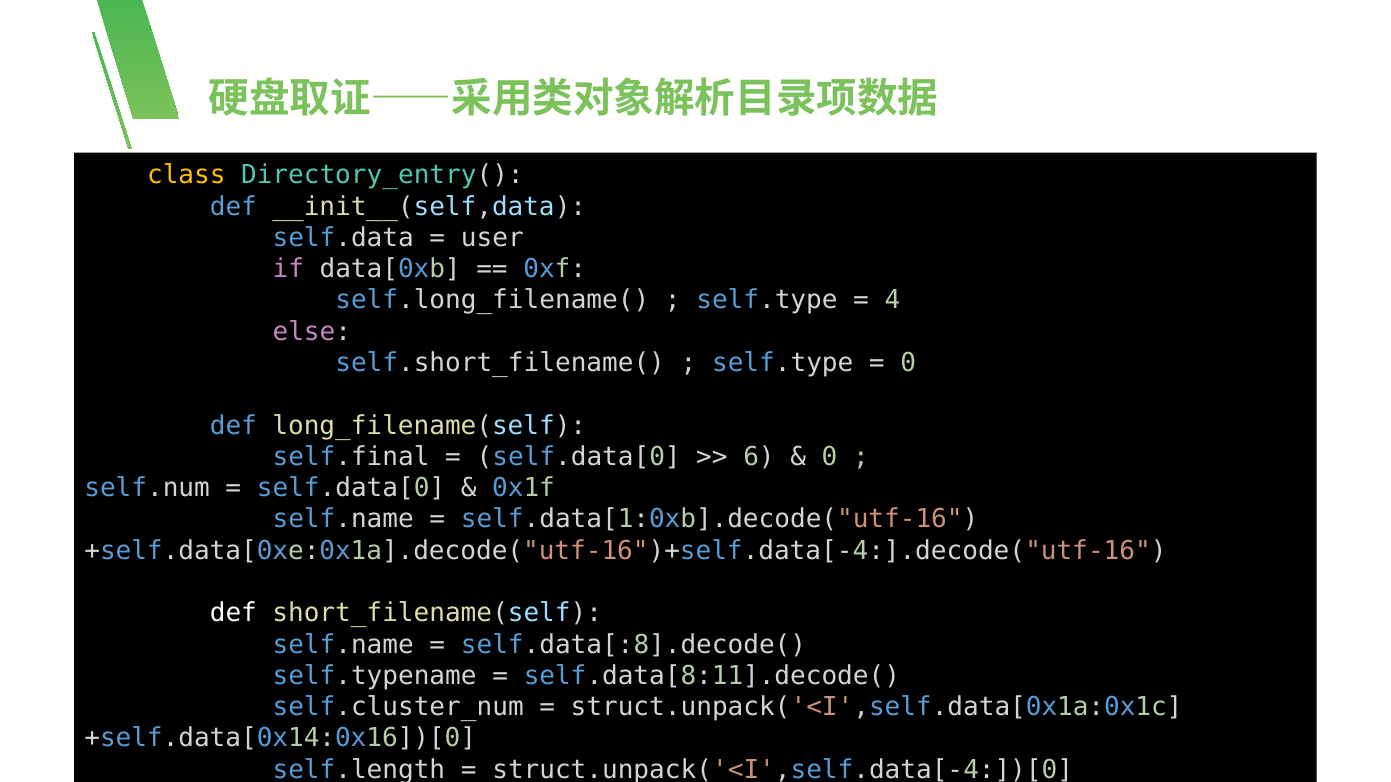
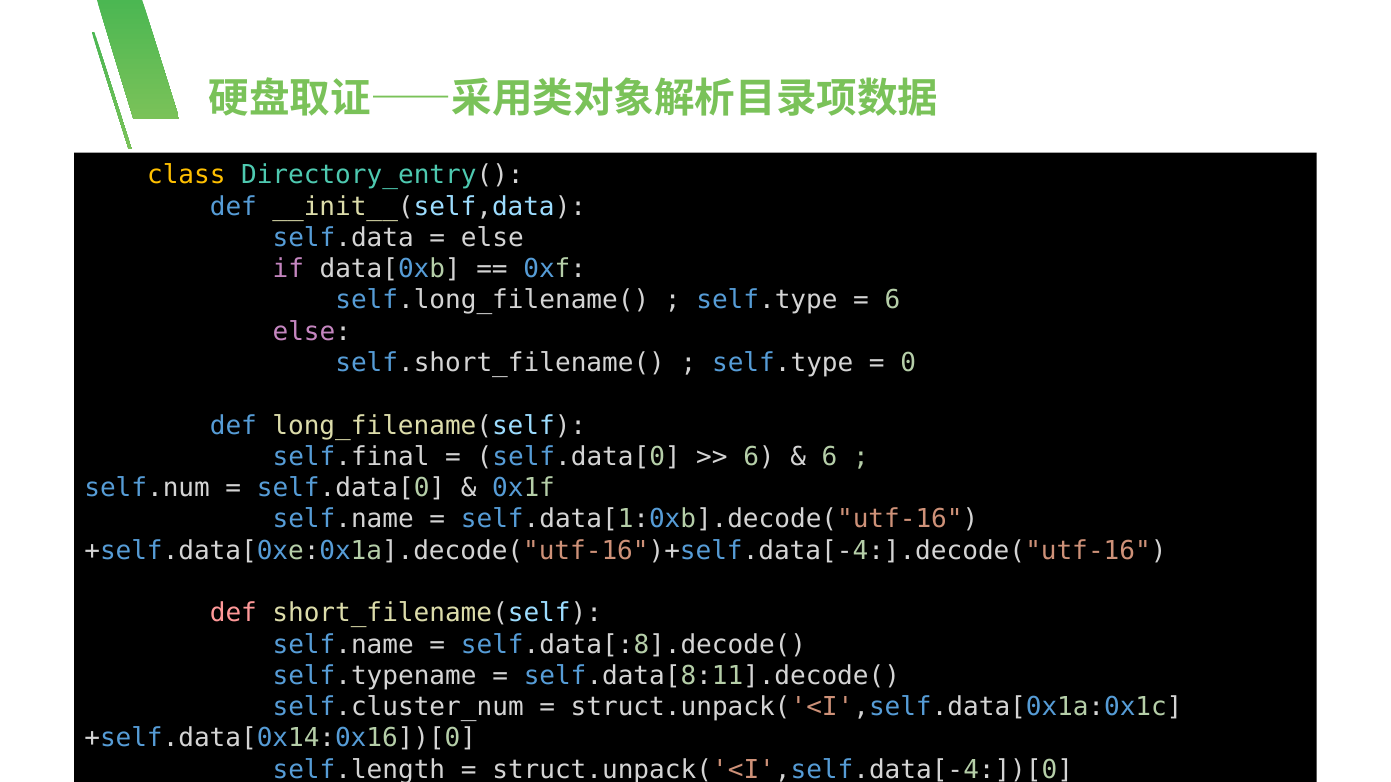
user: user -> else (492, 238)
4: 4 -> 6 (893, 301)
0: 0 -> 6 (830, 457)
def colour: white -> pink (233, 613)
